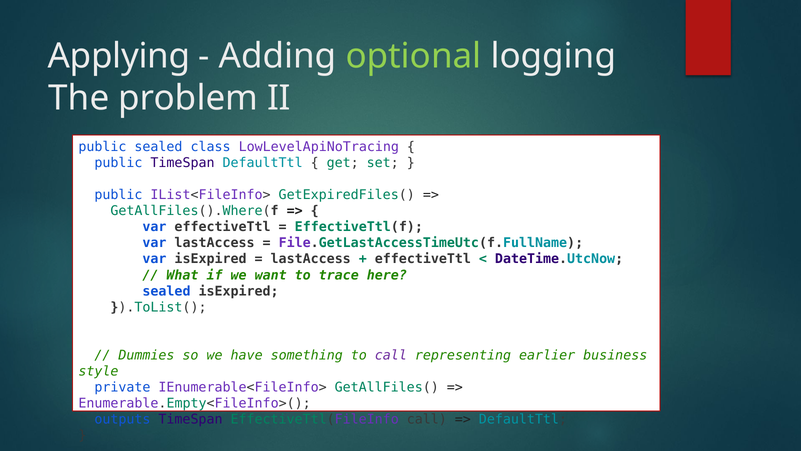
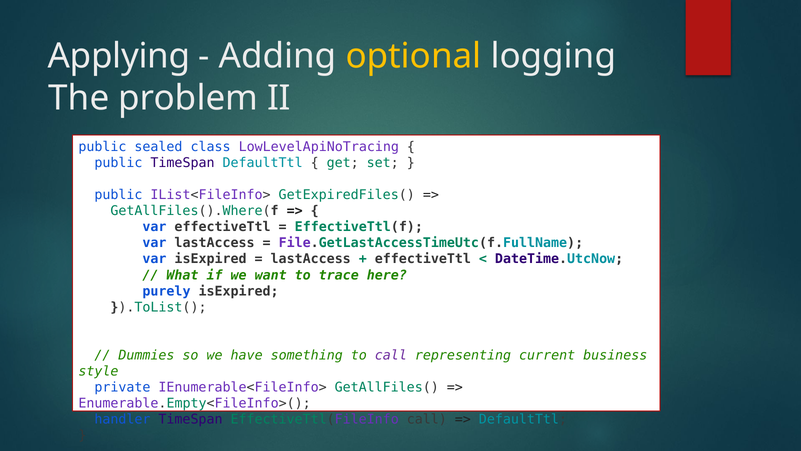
optional colour: light green -> yellow (413, 56)
sealed: sealed -> purely (166, 291)
earlier: earlier -> current (547, 355)
outputs: outputs -> handler (122, 419)
